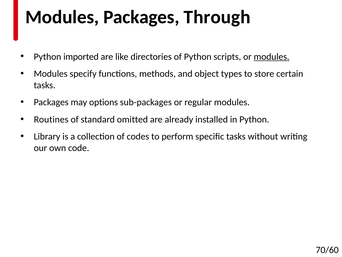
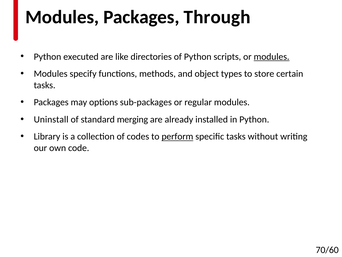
imported: imported -> executed (81, 57)
Routines: Routines -> Uninstall (51, 119)
omitted: omitted -> merging (132, 119)
perform underline: none -> present (177, 136)
